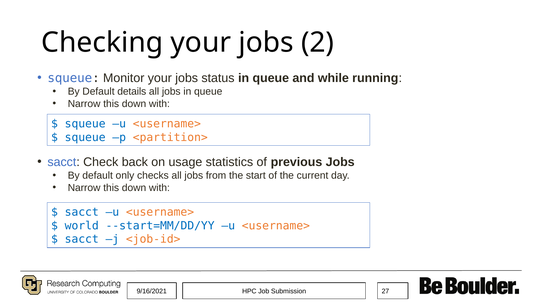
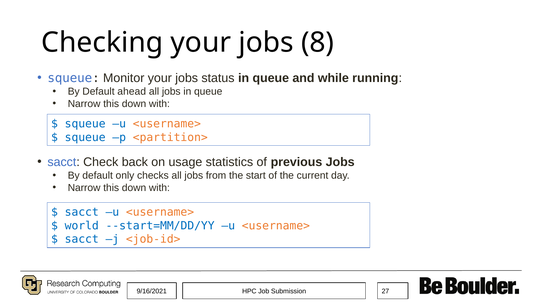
2: 2 -> 8 (318, 42)
details: details -> ahead (132, 92)
